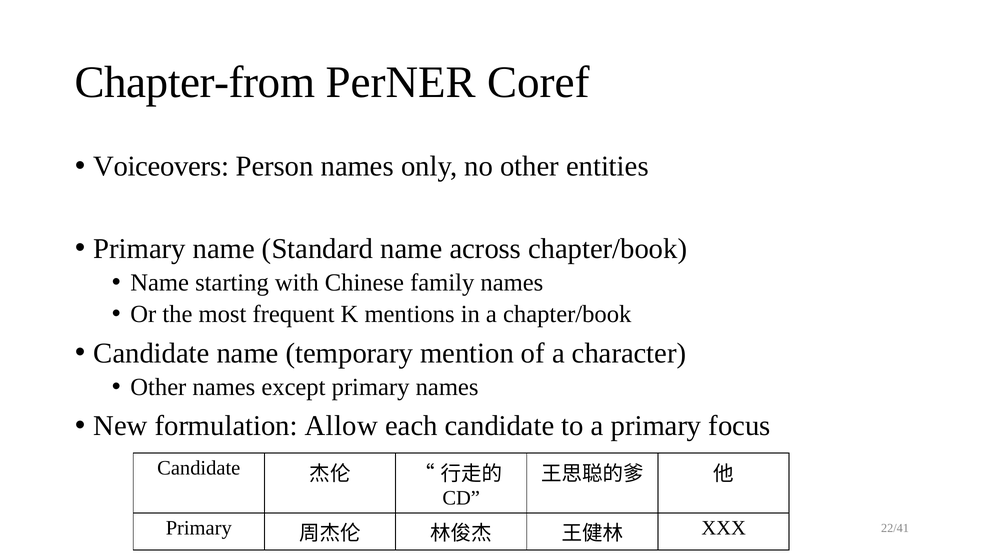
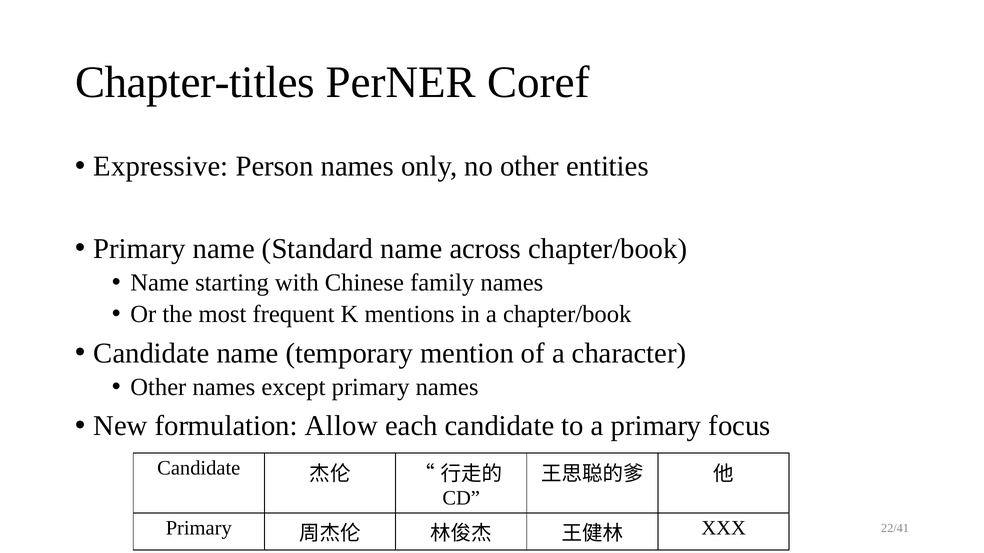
Chapter-from: Chapter-from -> Chapter-titles (195, 83)
Voiceovers: Voiceovers -> Expressive (161, 166)
